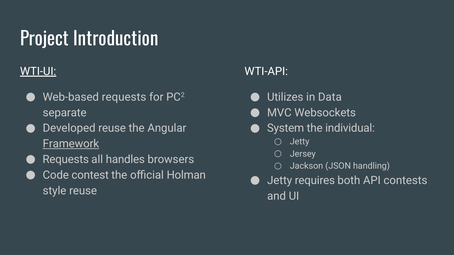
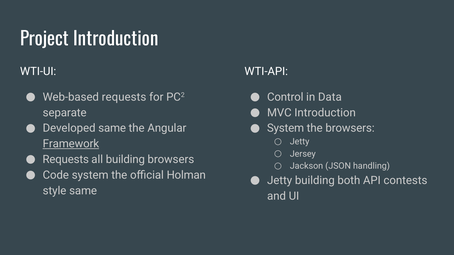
WTI-UI underline: present -> none (38, 71)
Utilizes: Utilizes -> Control (285, 97)
MVC Websockets: Websockets -> Introduction (325, 113)
Developed reuse: reuse -> same (112, 128)
the individual: individual -> browsers (350, 128)
all handles: handles -> building (125, 160)
Code contest: contest -> system (90, 175)
Jetty requires: requires -> building (315, 181)
style reuse: reuse -> same (83, 191)
